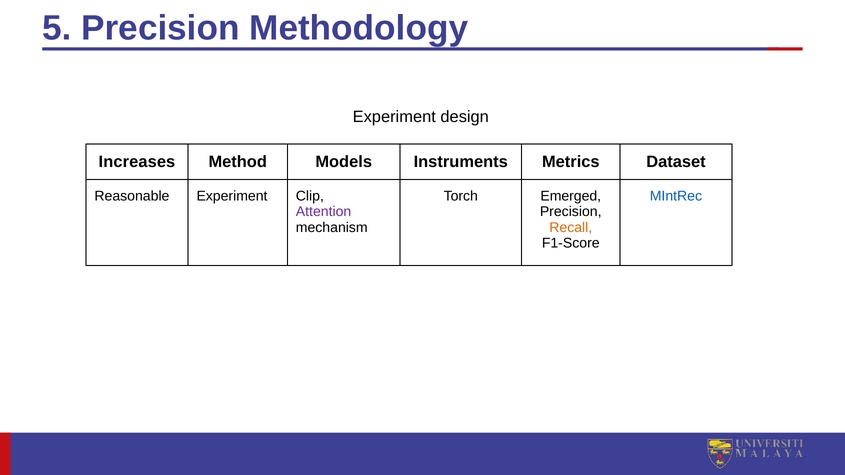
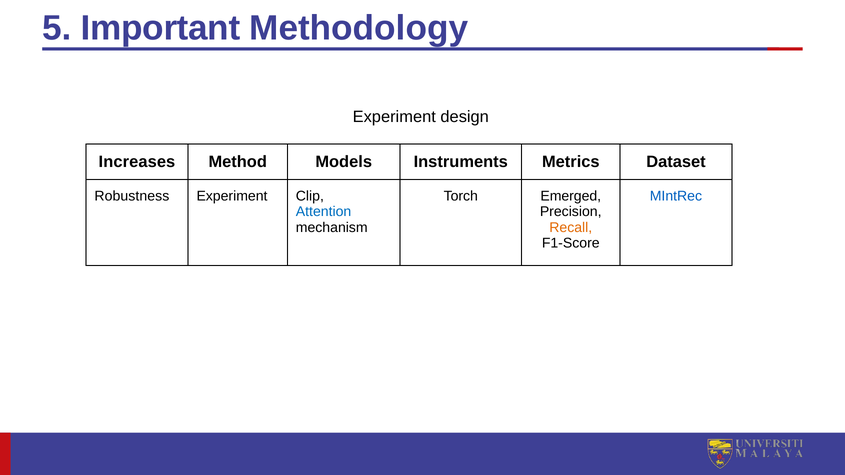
5 Precision: Precision -> Important (161, 28)
Reasonable: Reasonable -> Robustness (132, 196)
Attention colour: purple -> blue (324, 212)
